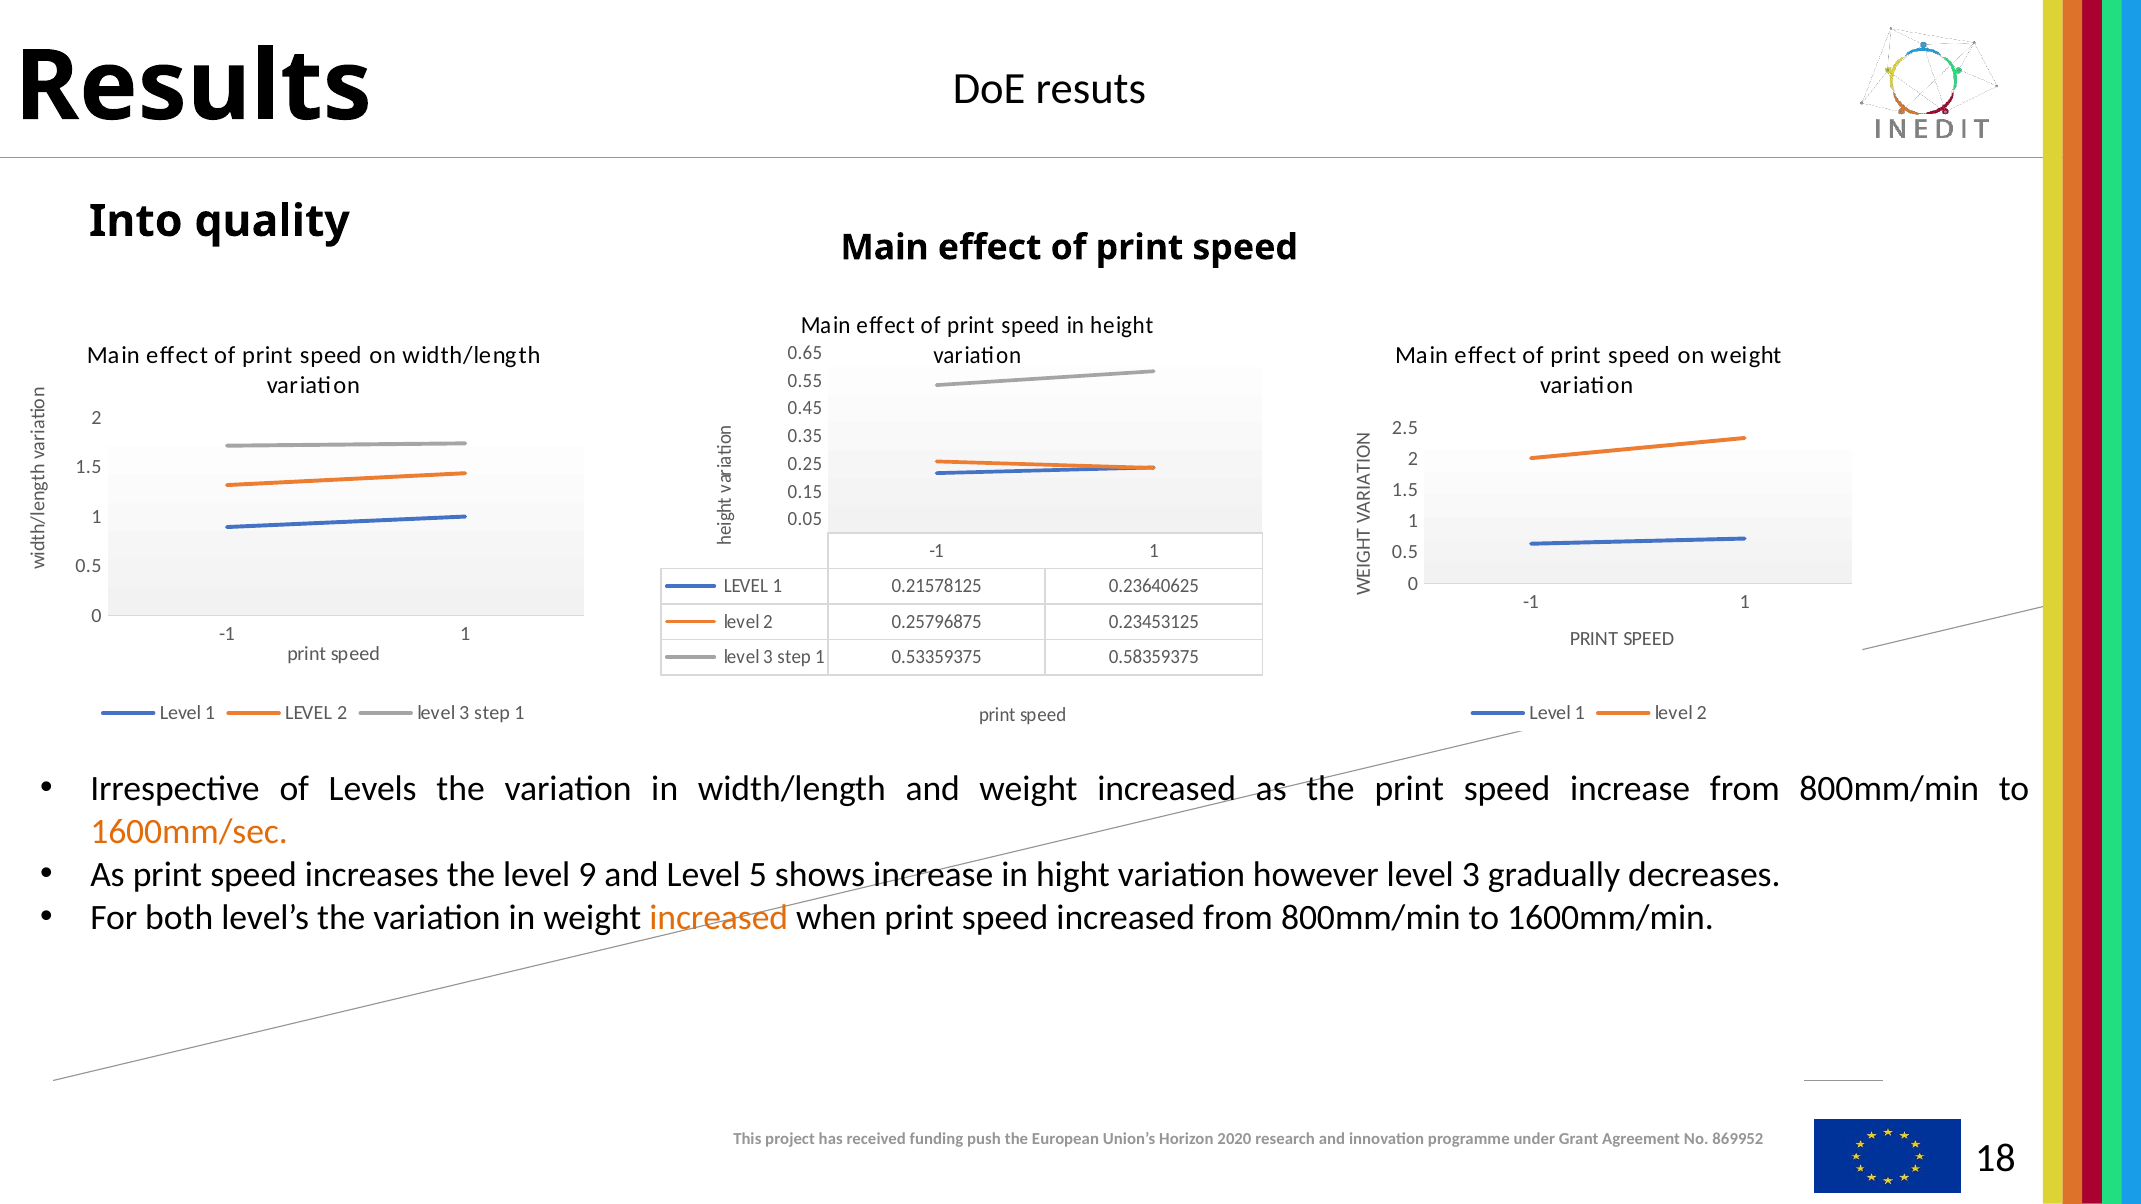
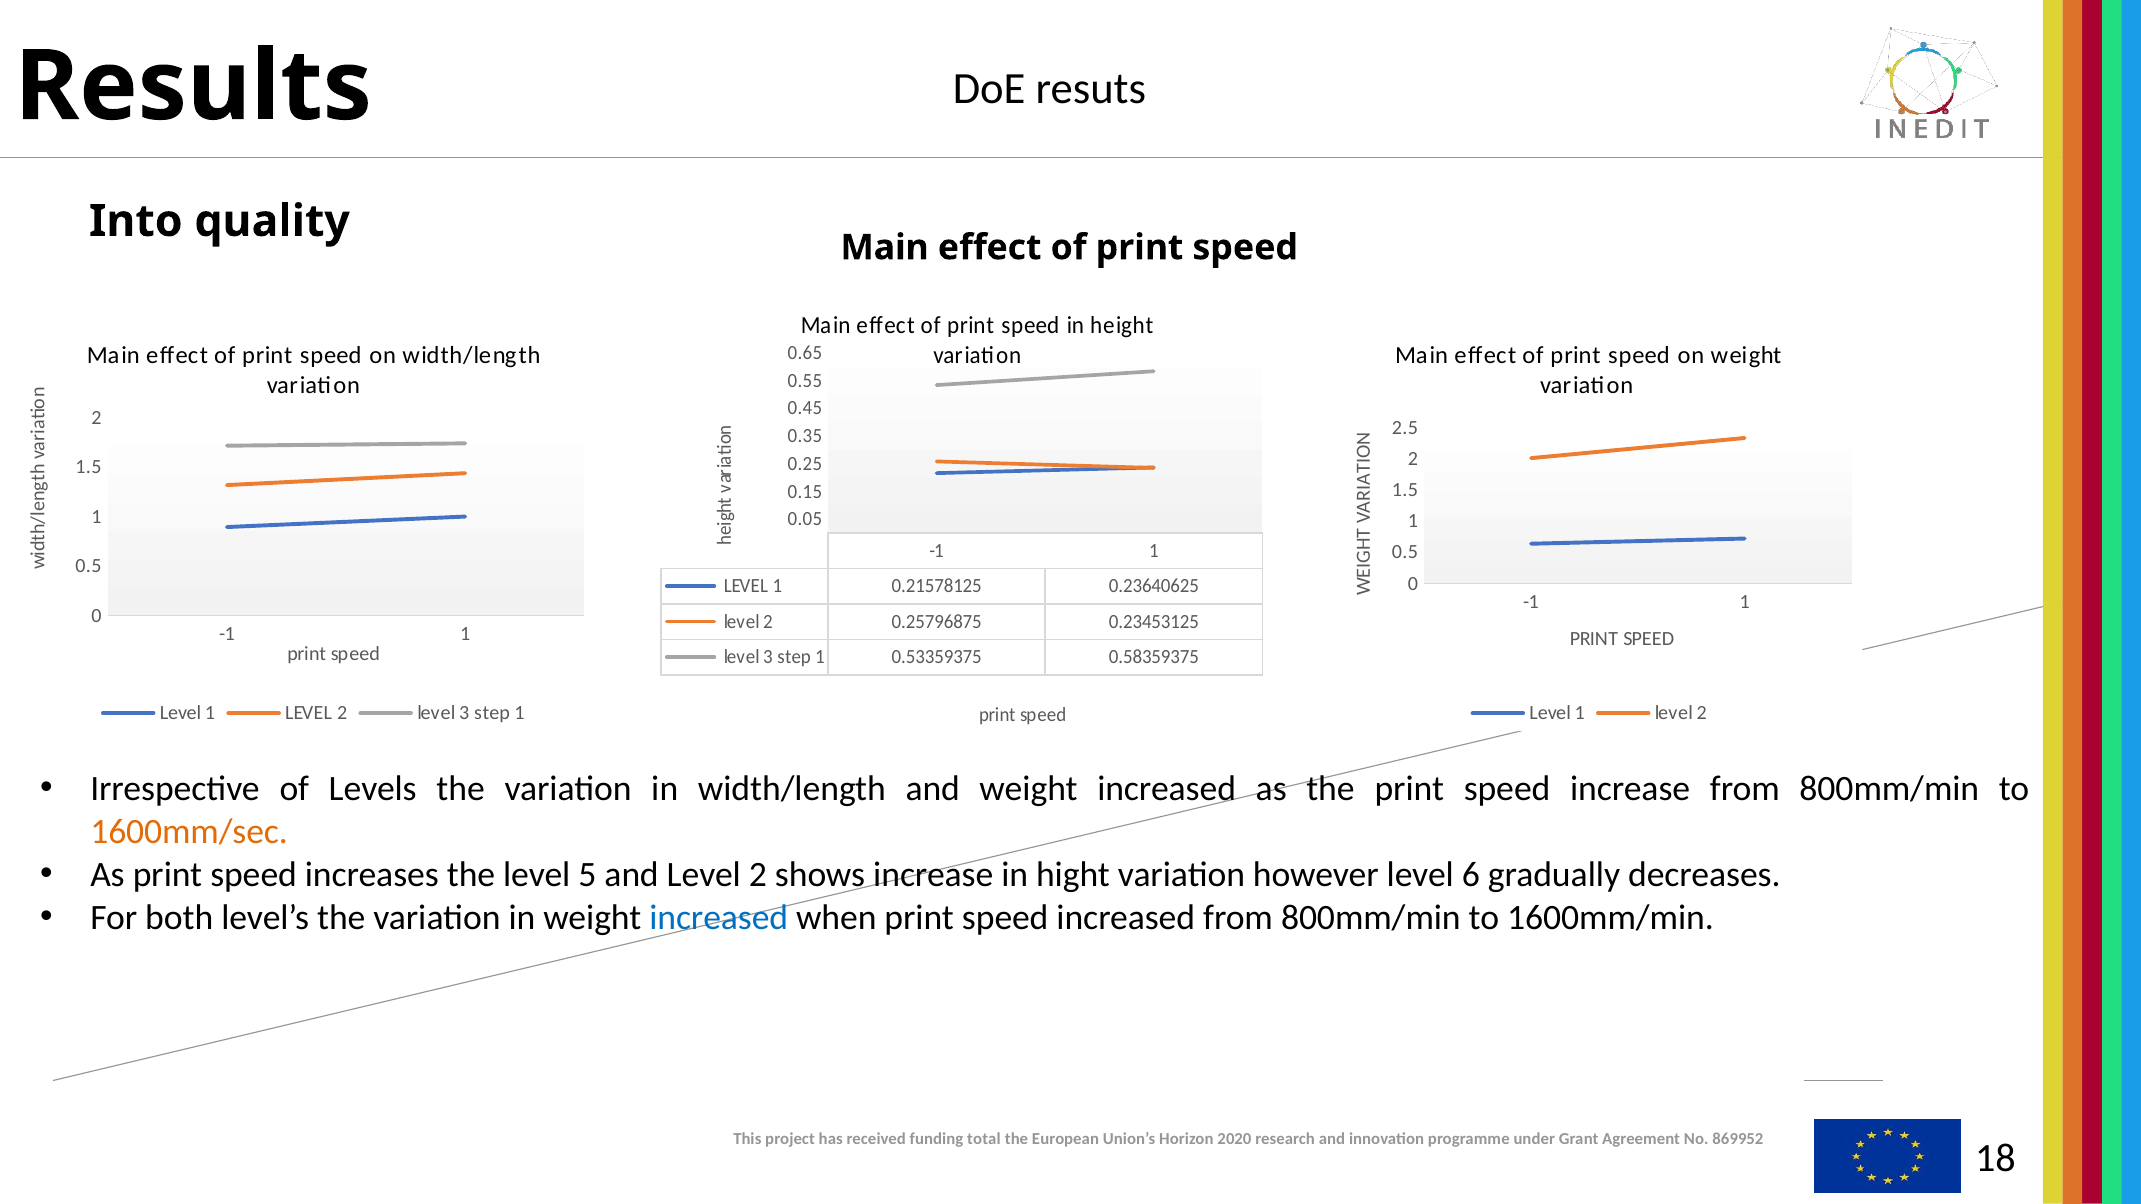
9: 9 -> 5 (587, 875)
and Level 5: 5 -> 2 (758, 875)
however level 3: 3 -> 6 (1471, 875)
increased colour: orange -> blue (719, 918)
push: push -> total (984, 1139)
